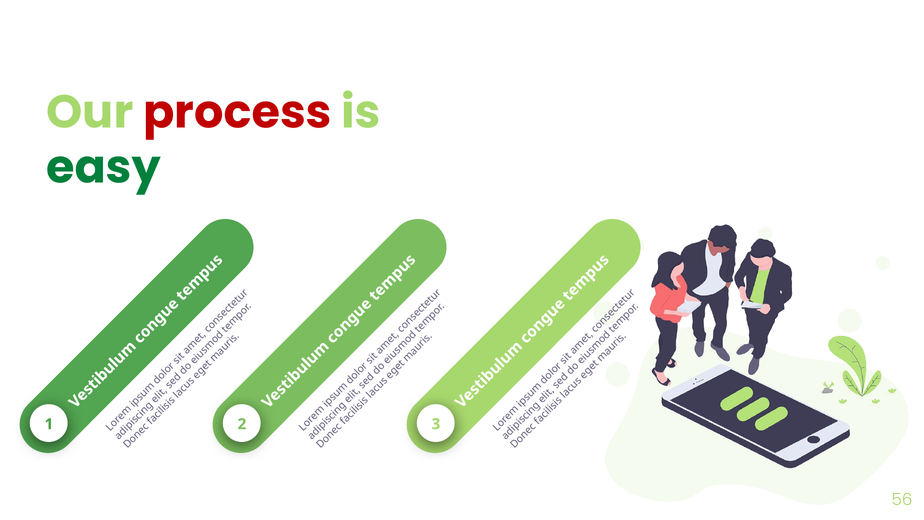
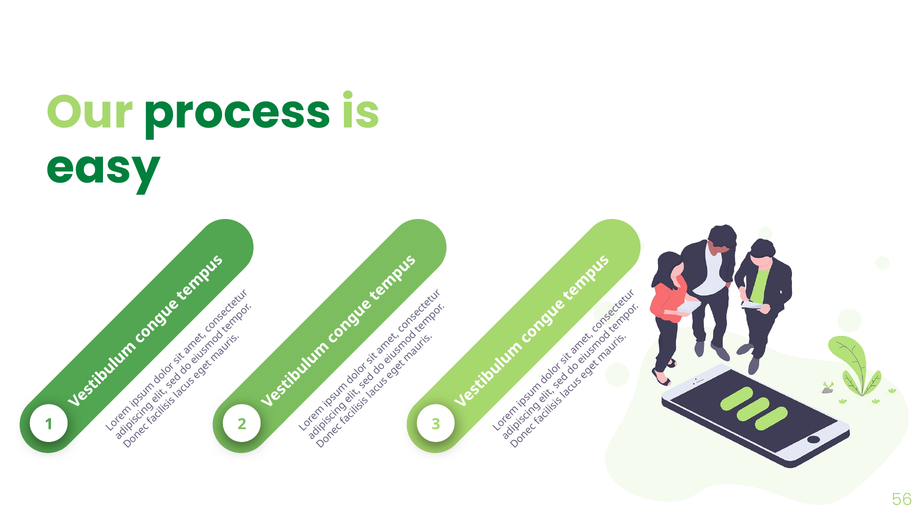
process colour: red -> green (237, 112)
